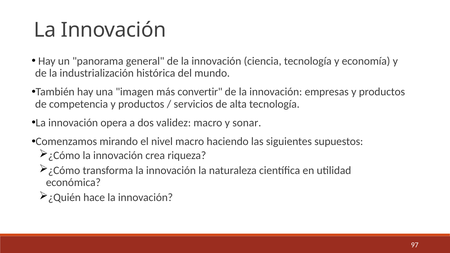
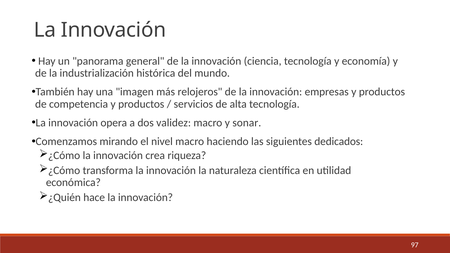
convertir: convertir -> relojeros (200, 92)
supuestos: supuestos -> dedicados (339, 141)
